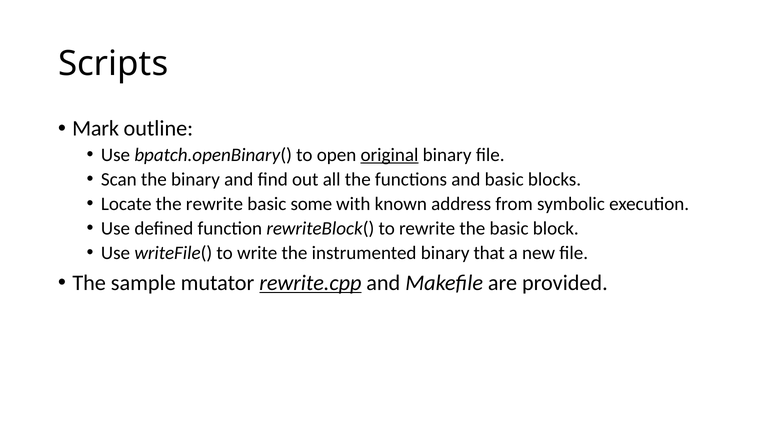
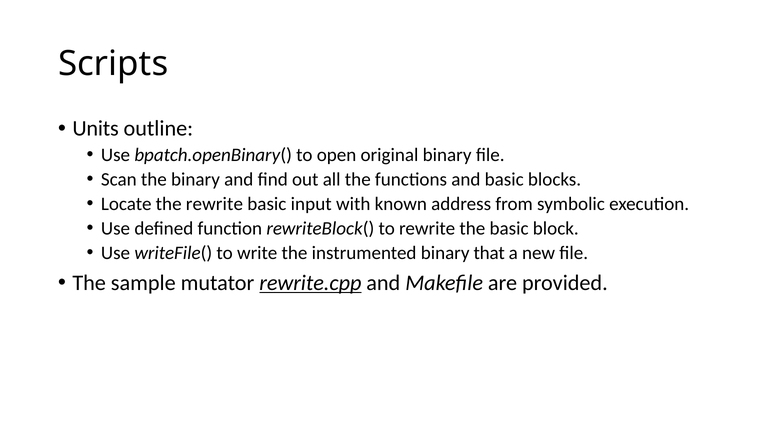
Mark: Mark -> Units (96, 129)
original underline: present -> none (389, 155)
some: some -> input (311, 204)
